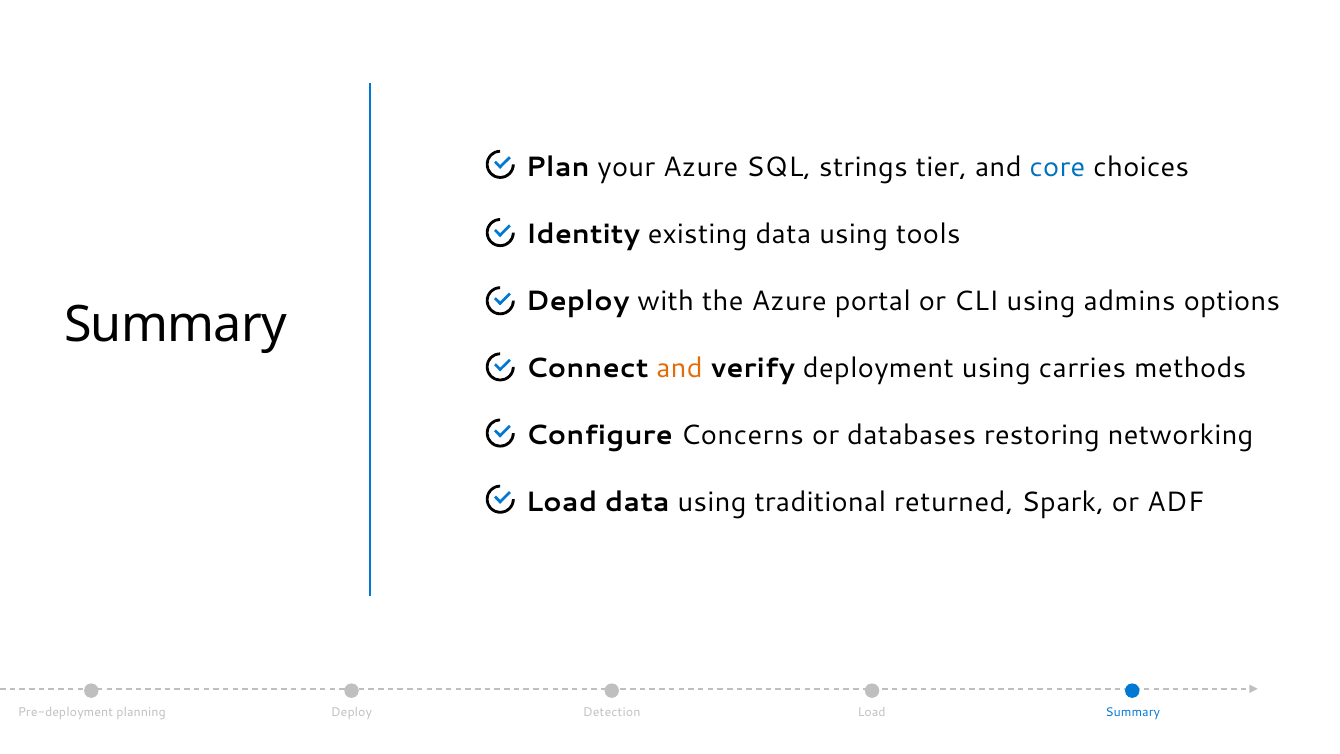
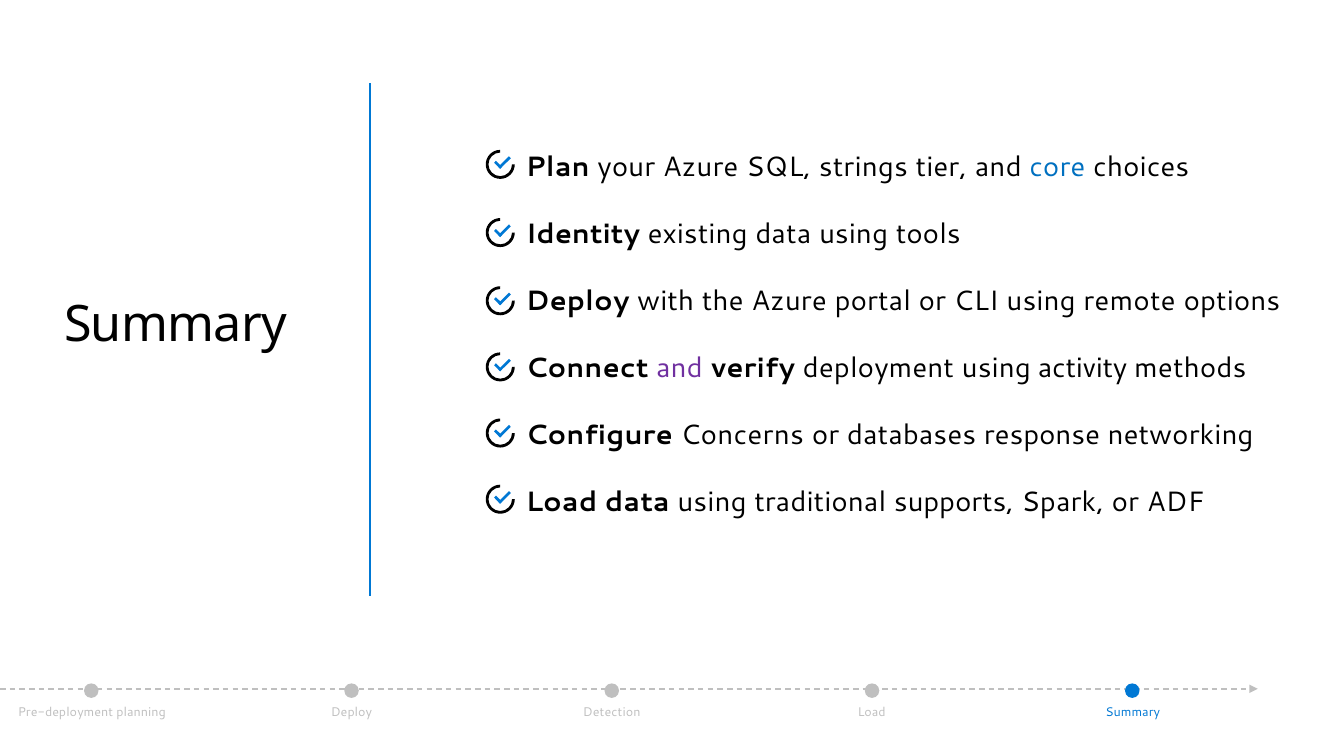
admins: admins -> remote (1130, 301)
and colour: orange -> purple (679, 368)
carries: carries -> activity (1083, 368)
restoring: restoring -> response (1042, 435)
returned: returned -> supports (954, 502)
